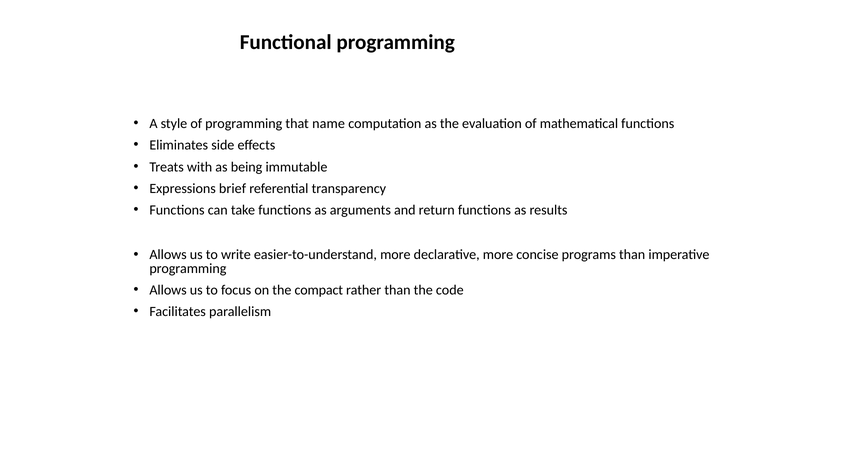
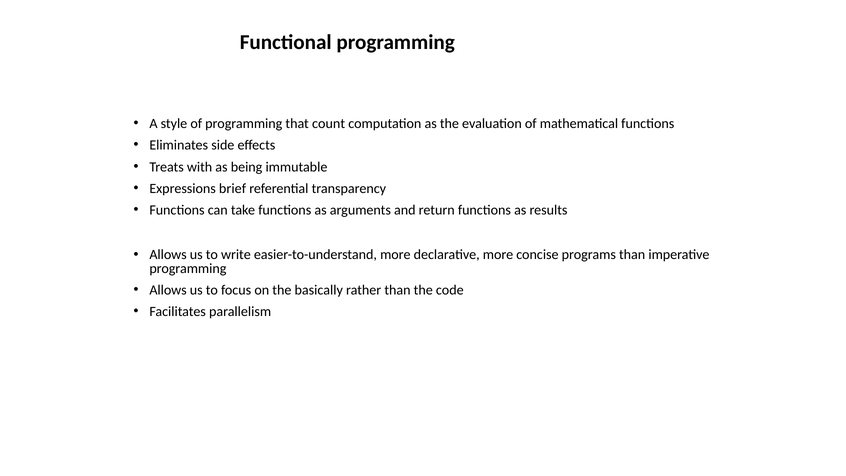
name: name -> count (329, 124)
compact: compact -> basically (319, 290)
